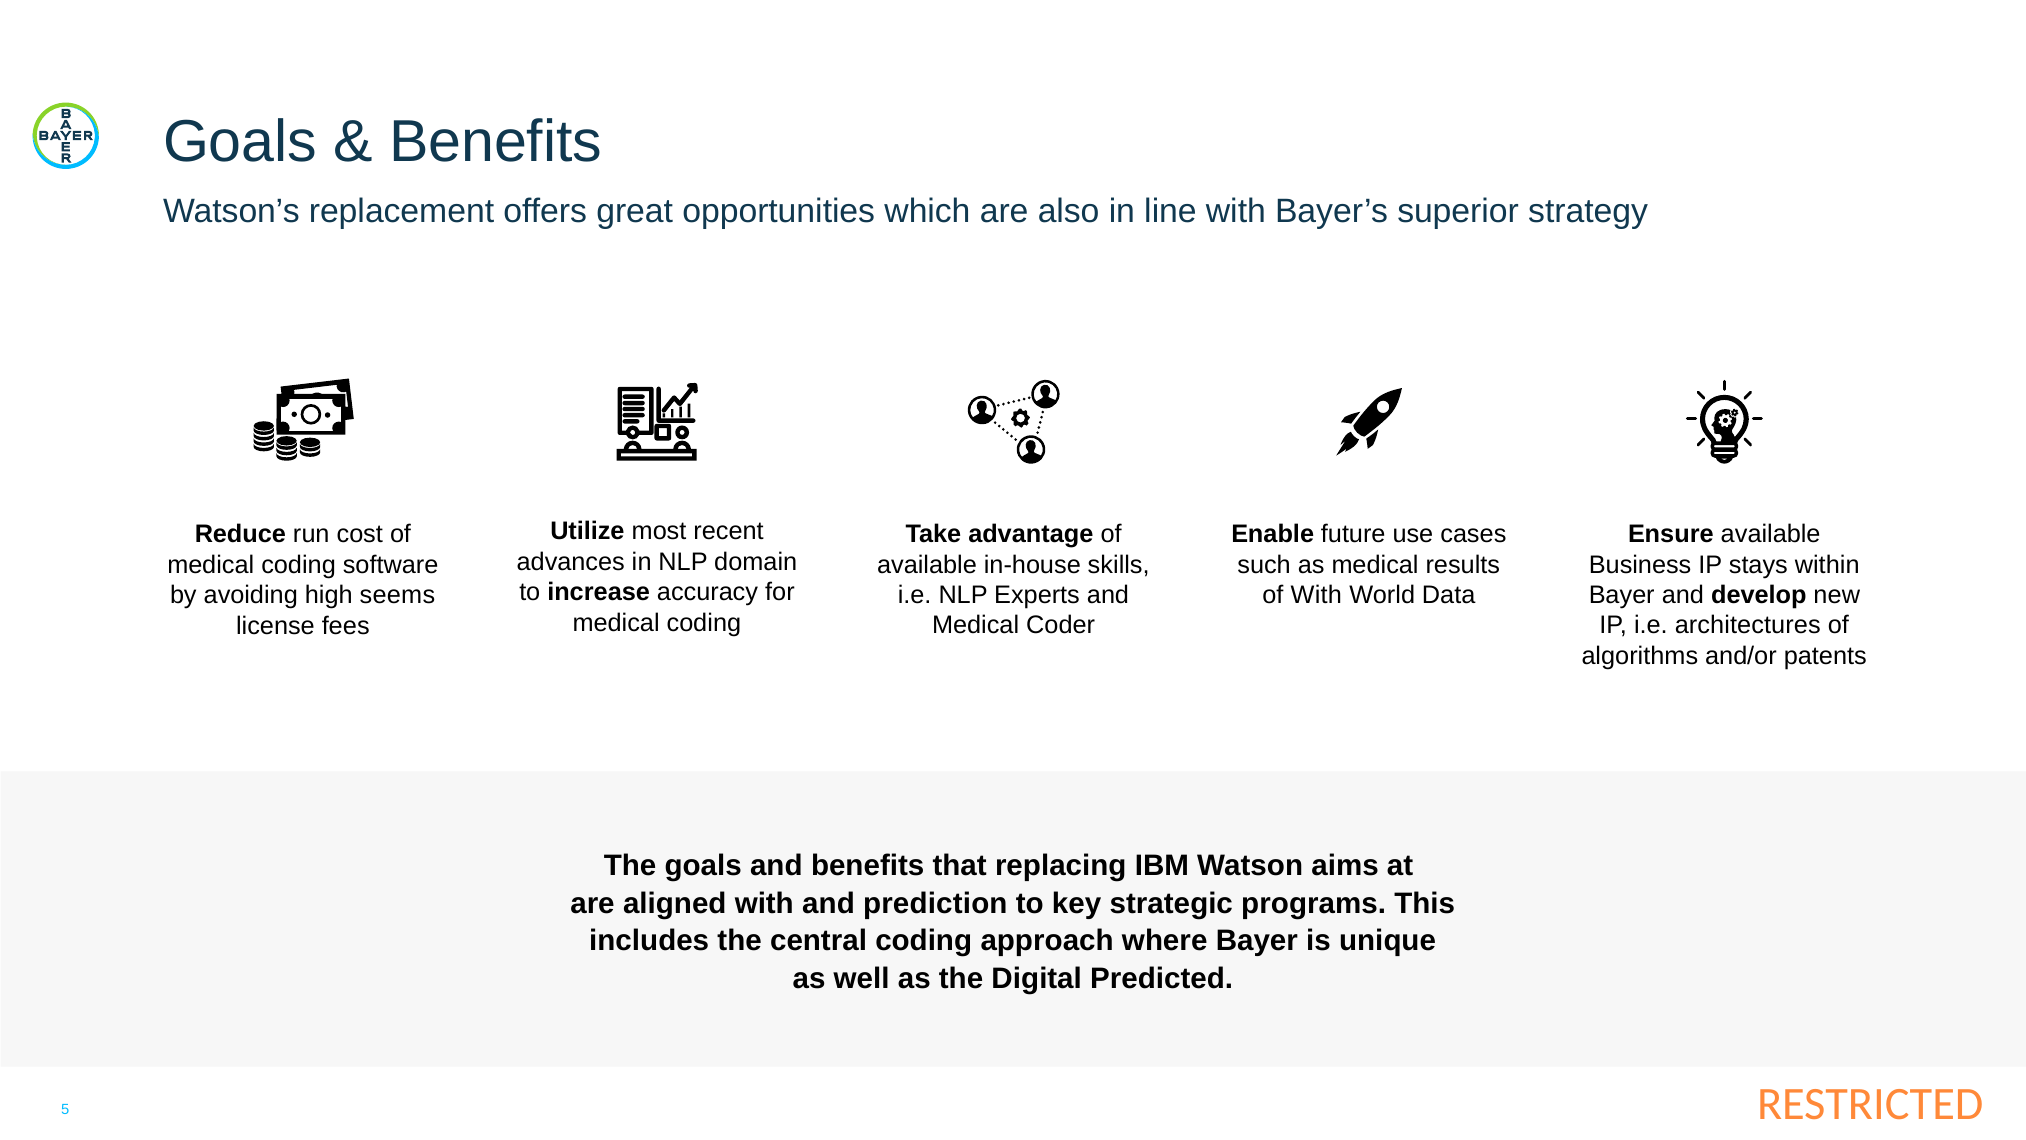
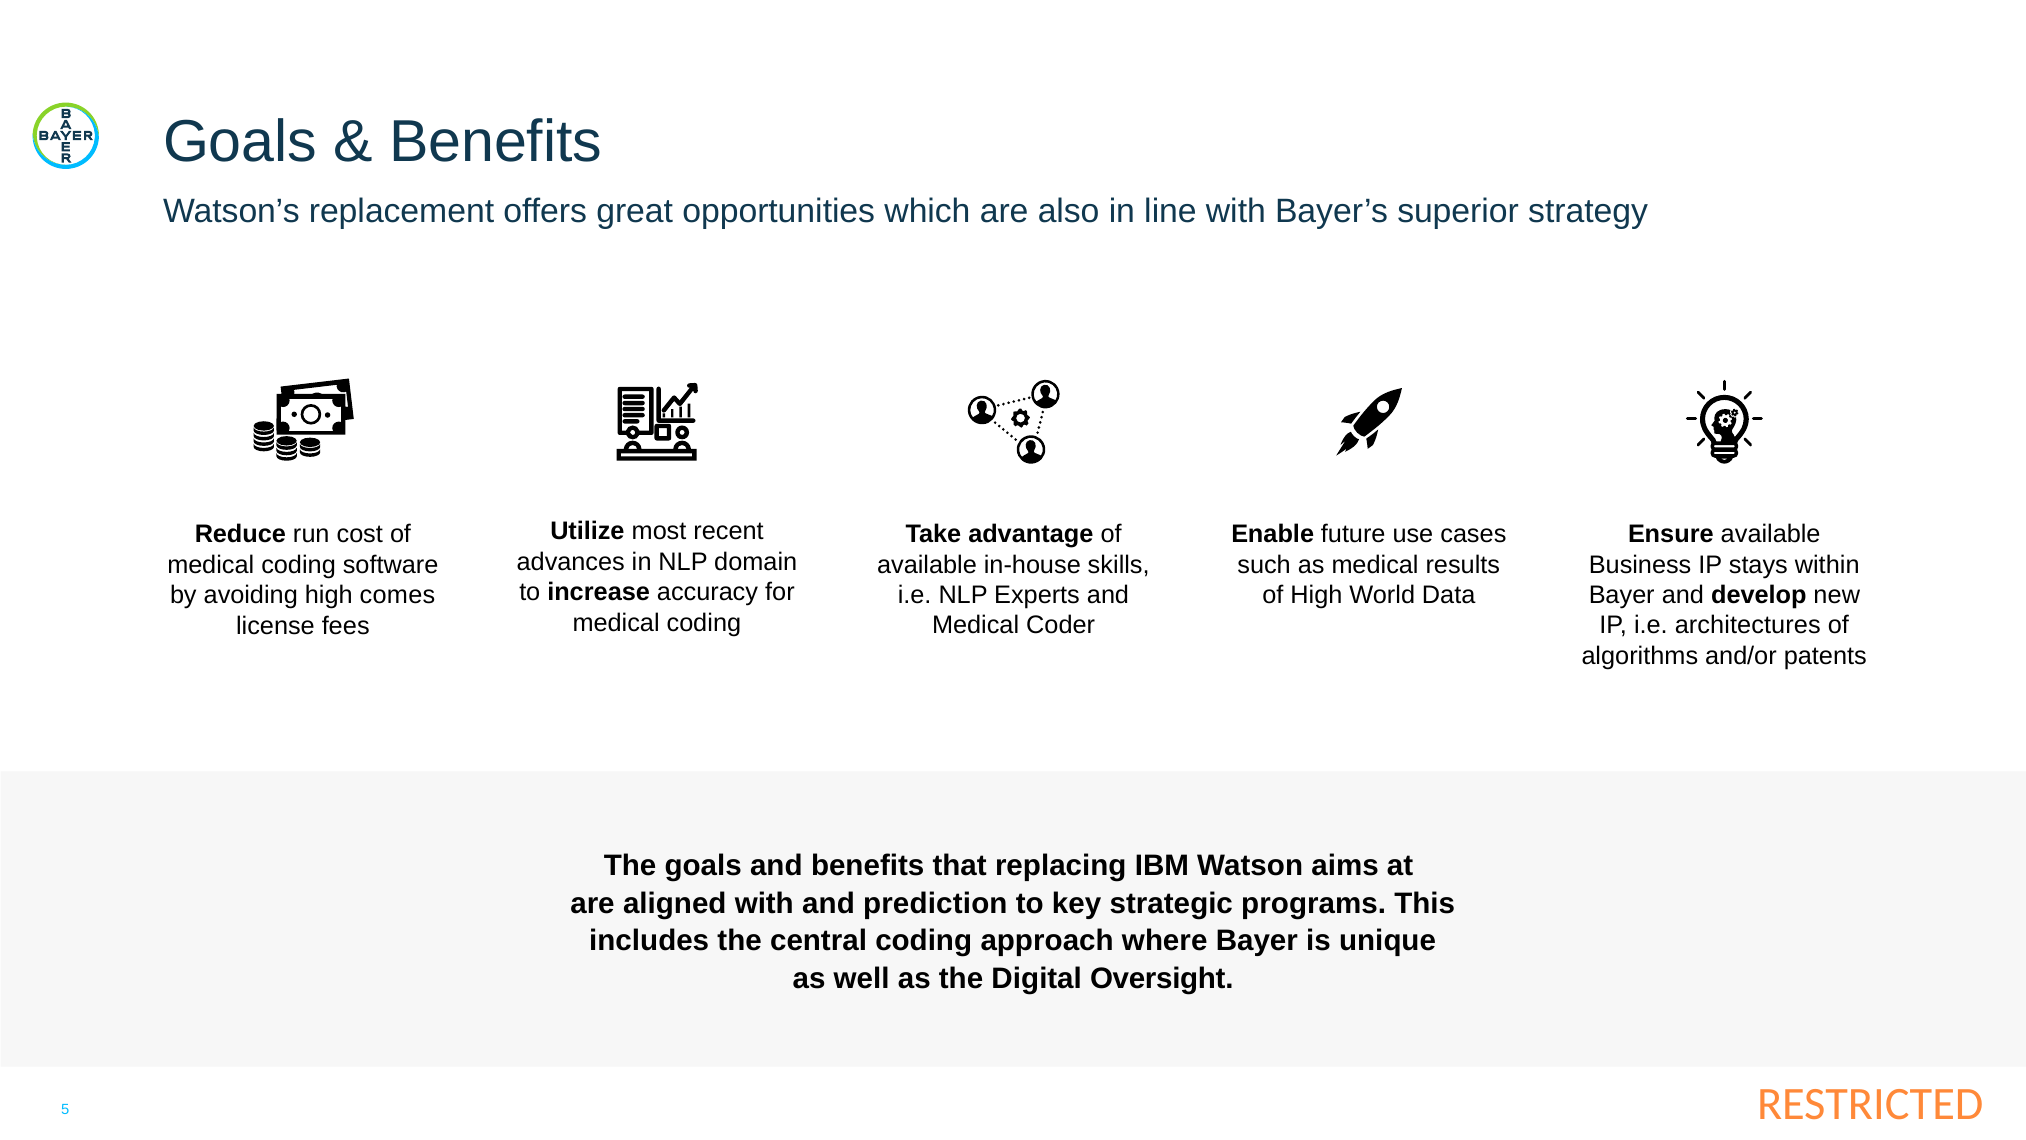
of With: With -> High (1316, 595)
seems: seems -> comes (397, 595)
Predicted: Predicted -> Oversight (1162, 978)
